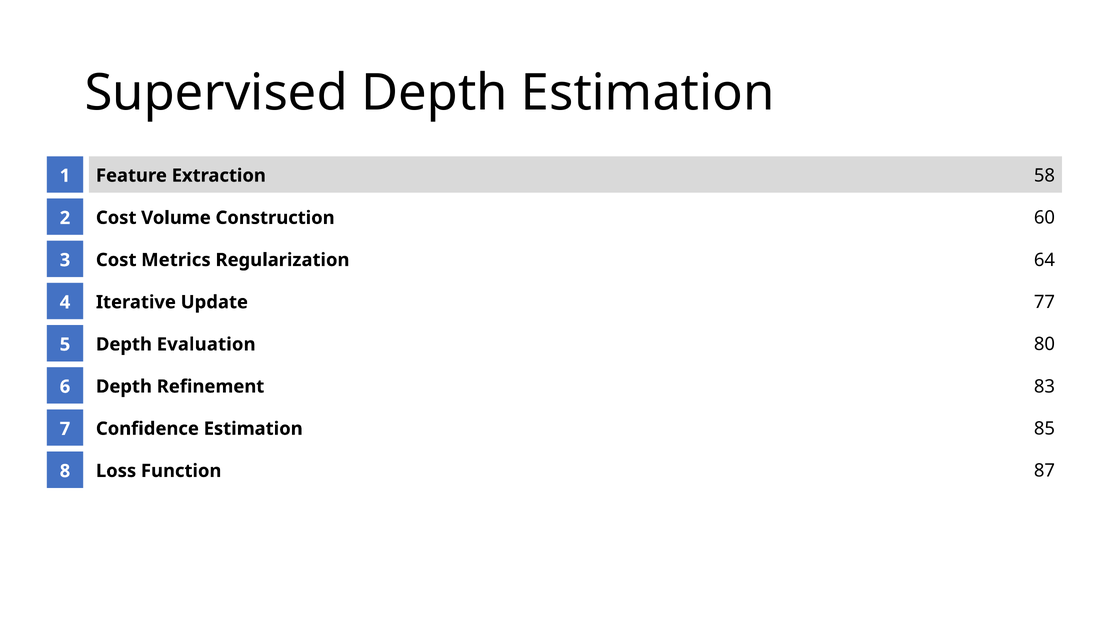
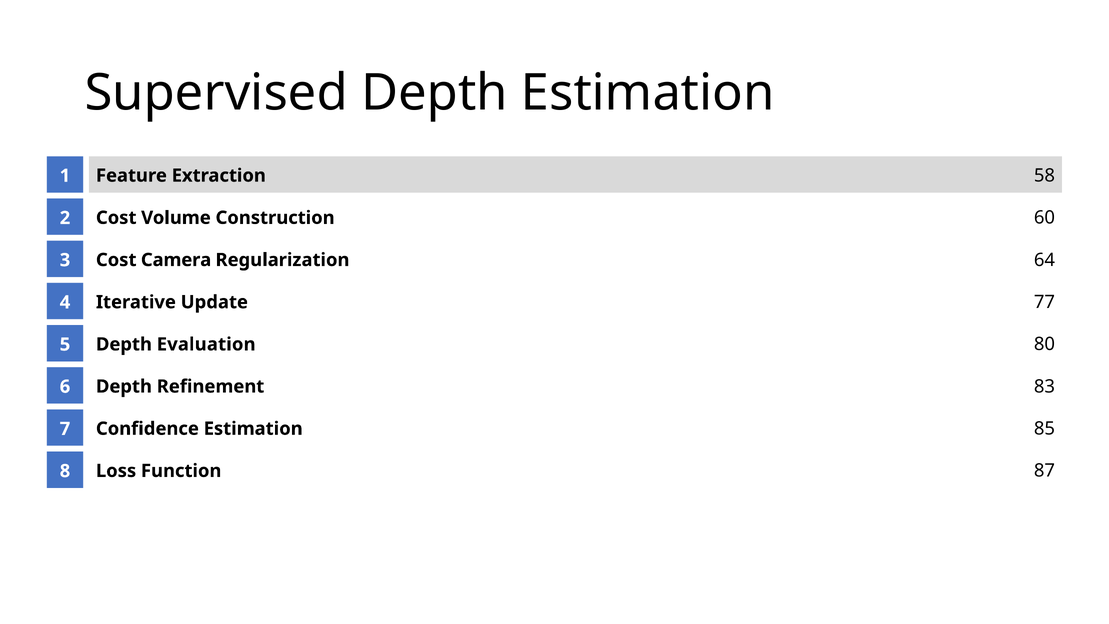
Metrics: Metrics -> Camera (176, 260)
